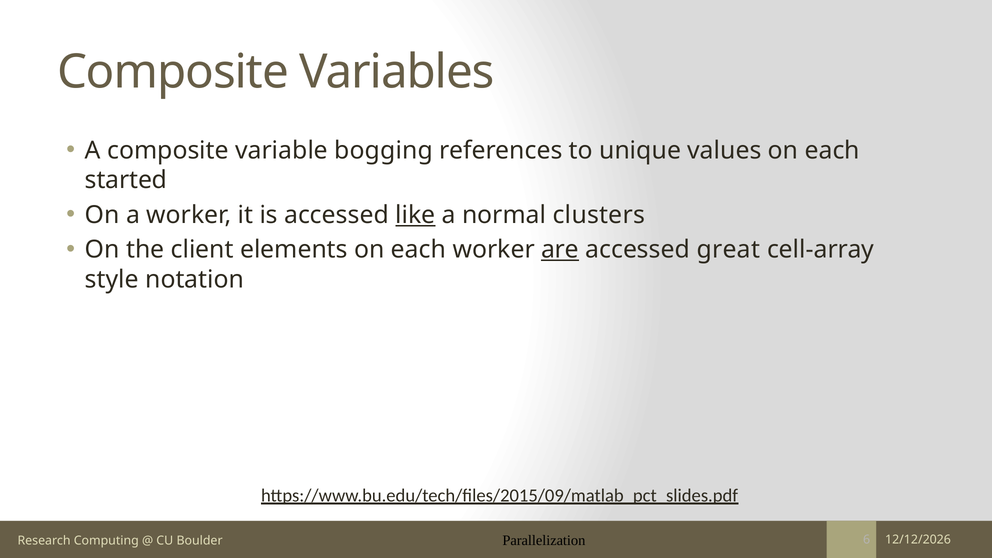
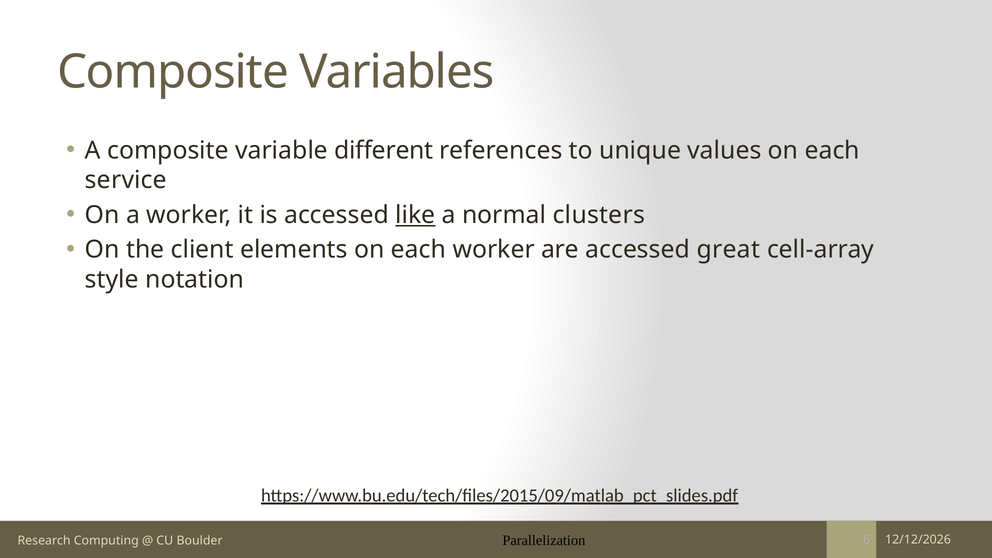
bogging: bogging -> different (384, 151)
started: started -> service (126, 180)
are underline: present -> none (560, 250)
